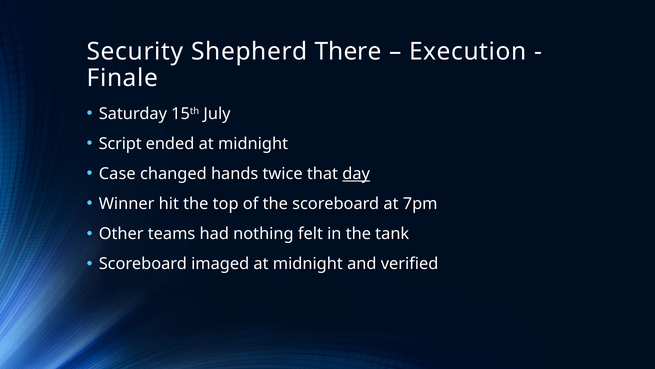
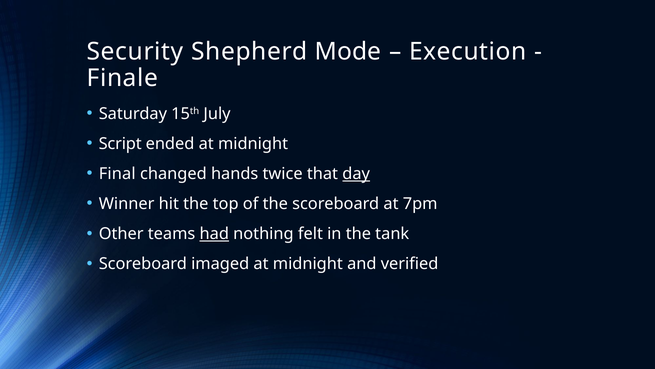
There: There -> Mode (348, 52)
Case: Case -> Final (117, 174)
had underline: none -> present (214, 233)
